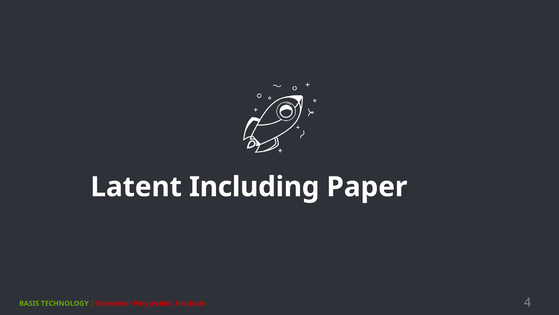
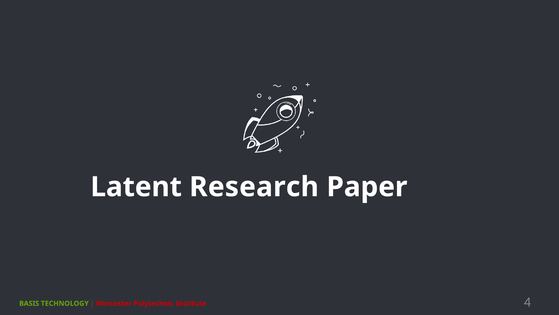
Including: Including -> Research (254, 187)
